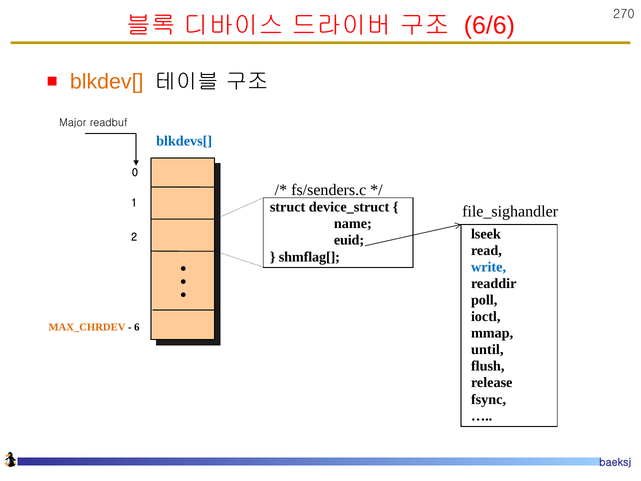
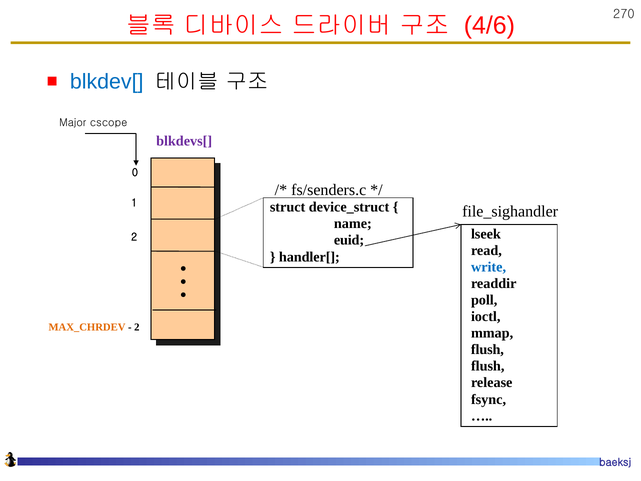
6/6: 6/6 -> 4/6 (489, 25)
blkdev[ colour: orange -> blue (107, 82)
readbuf: readbuf -> cscope (109, 123)
blkdevs[ colour: blue -> purple (184, 141)
shmflag[: shmflag[ -> handler[ (309, 257)
6: 6 -> 2 (137, 327)
until: until -> flush (487, 350)
